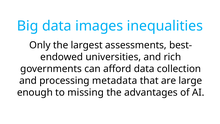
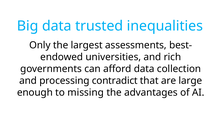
images: images -> trusted (99, 26)
metadata: metadata -> contradict (115, 81)
